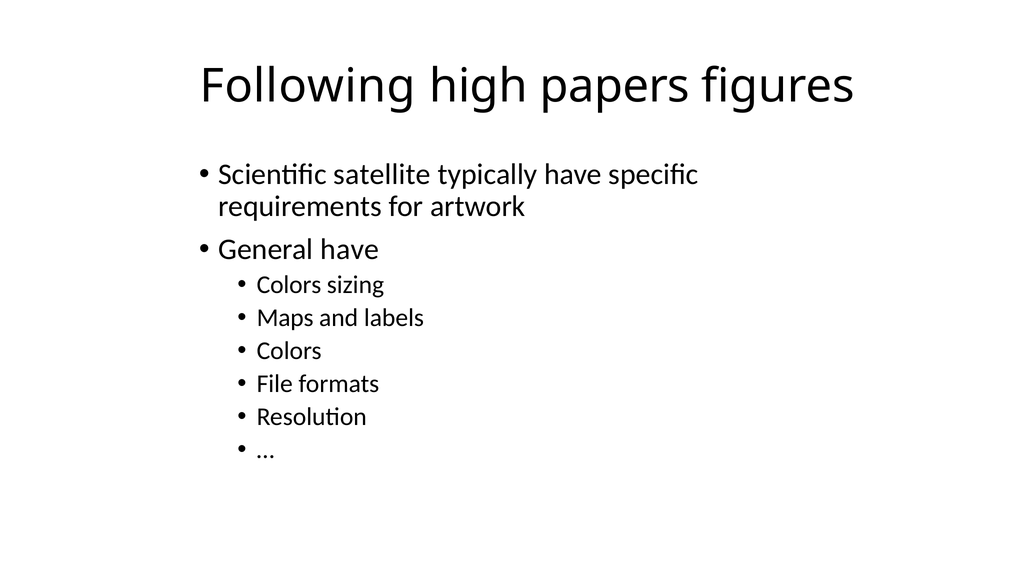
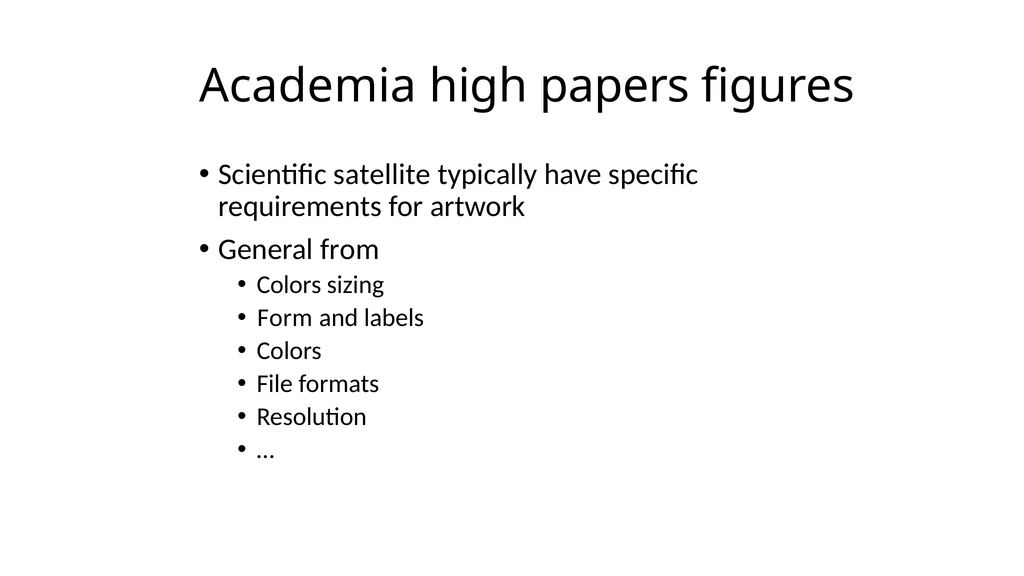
Following: Following -> Academia (308, 86)
General have: have -> from (350, 250)
Maps: Maps -> Form (285, 318)
